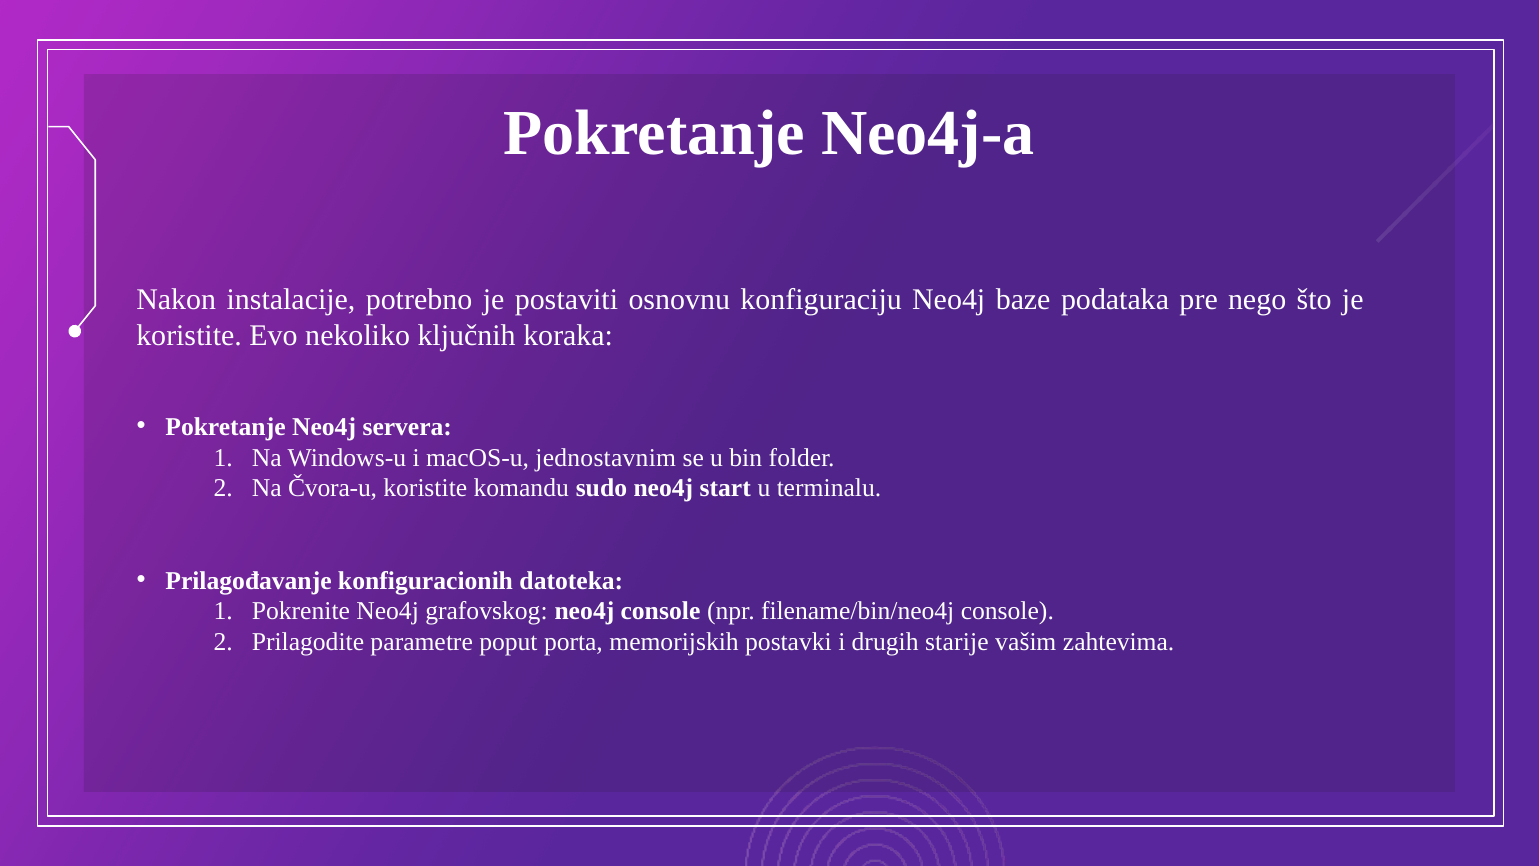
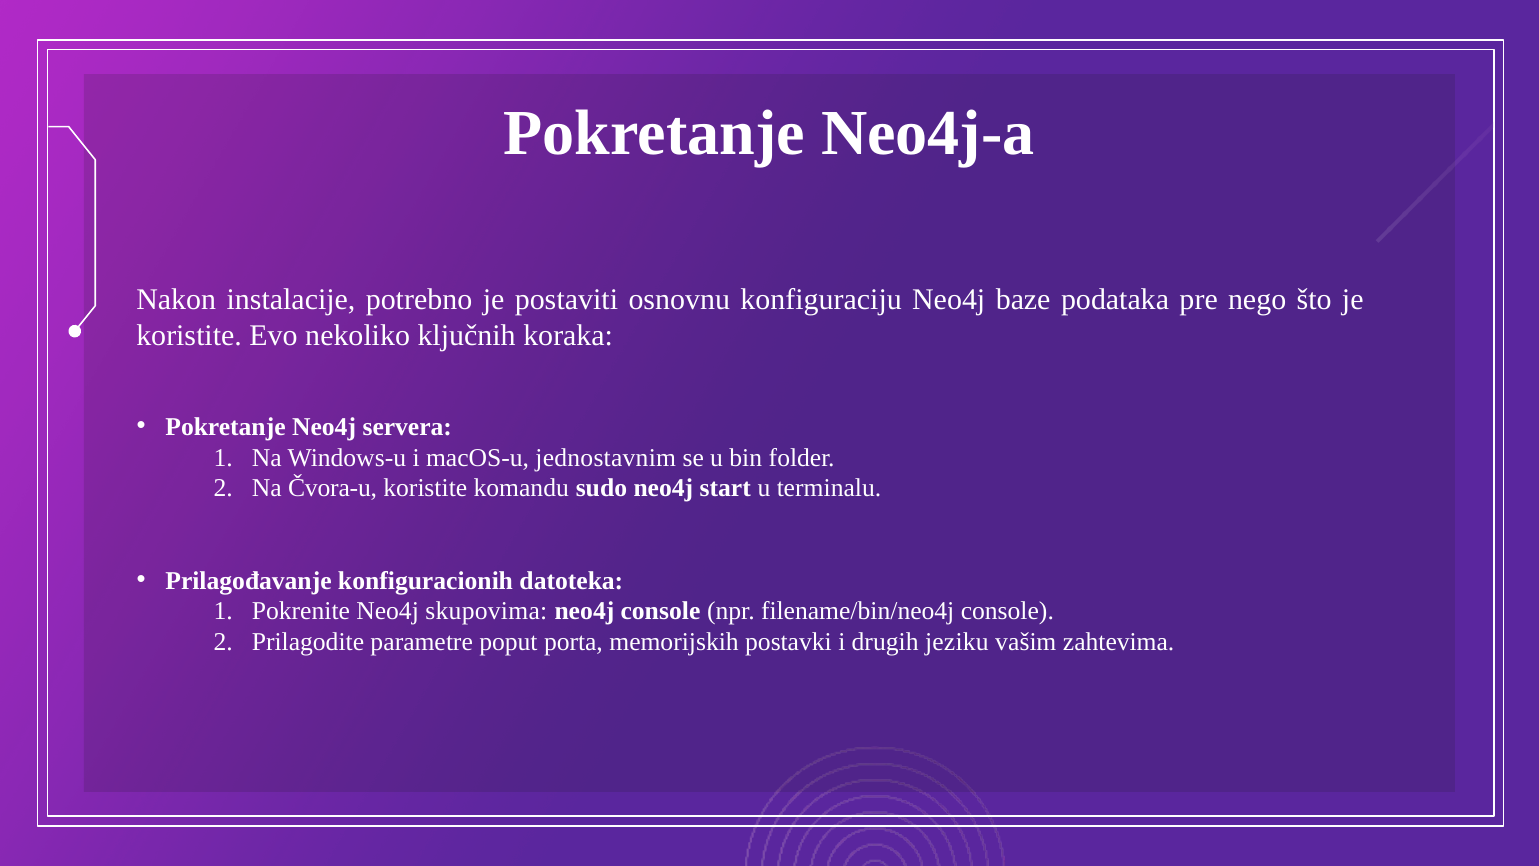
grafovskog: grafovskog -> skupovima (486, 611)
starije: starije -> jeziku (957, 642)
